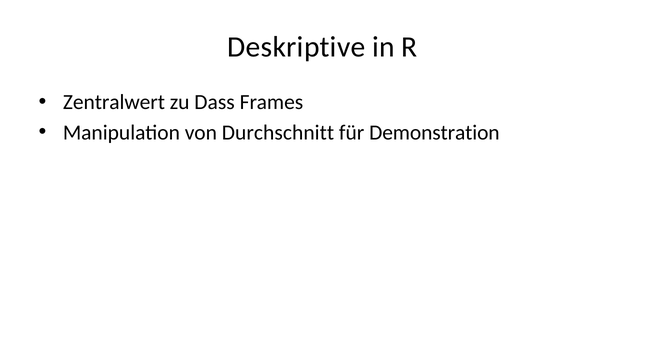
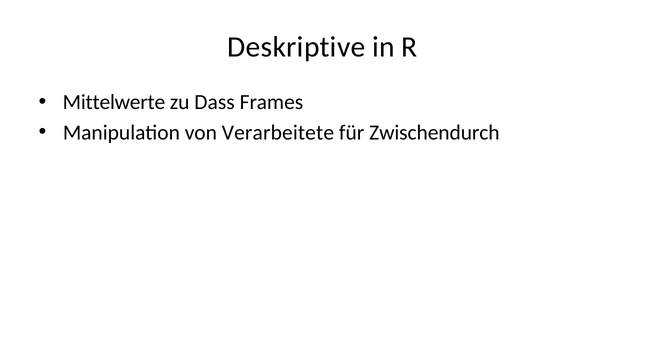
Zentralwert: Zentralwert -> Mittelwerte (114, 102)
Durchschnitt: Durchschnitt -> Verarbeitete (278, 132)
Demonstration: Demonstration -> Zwischendurch (434, 132)
